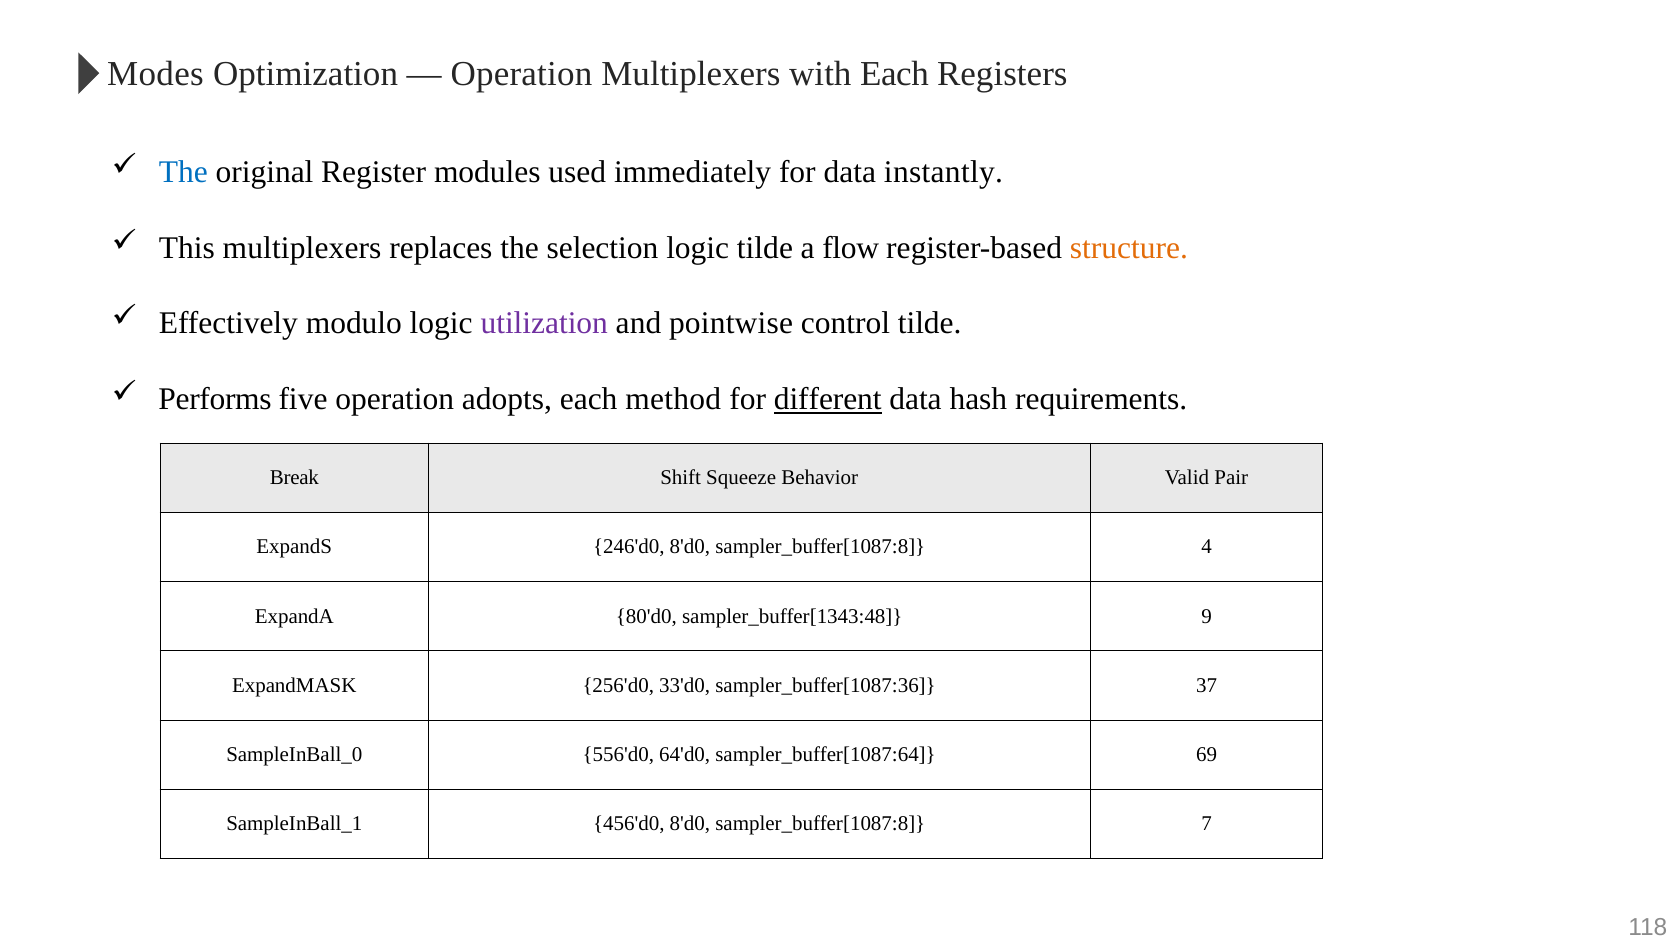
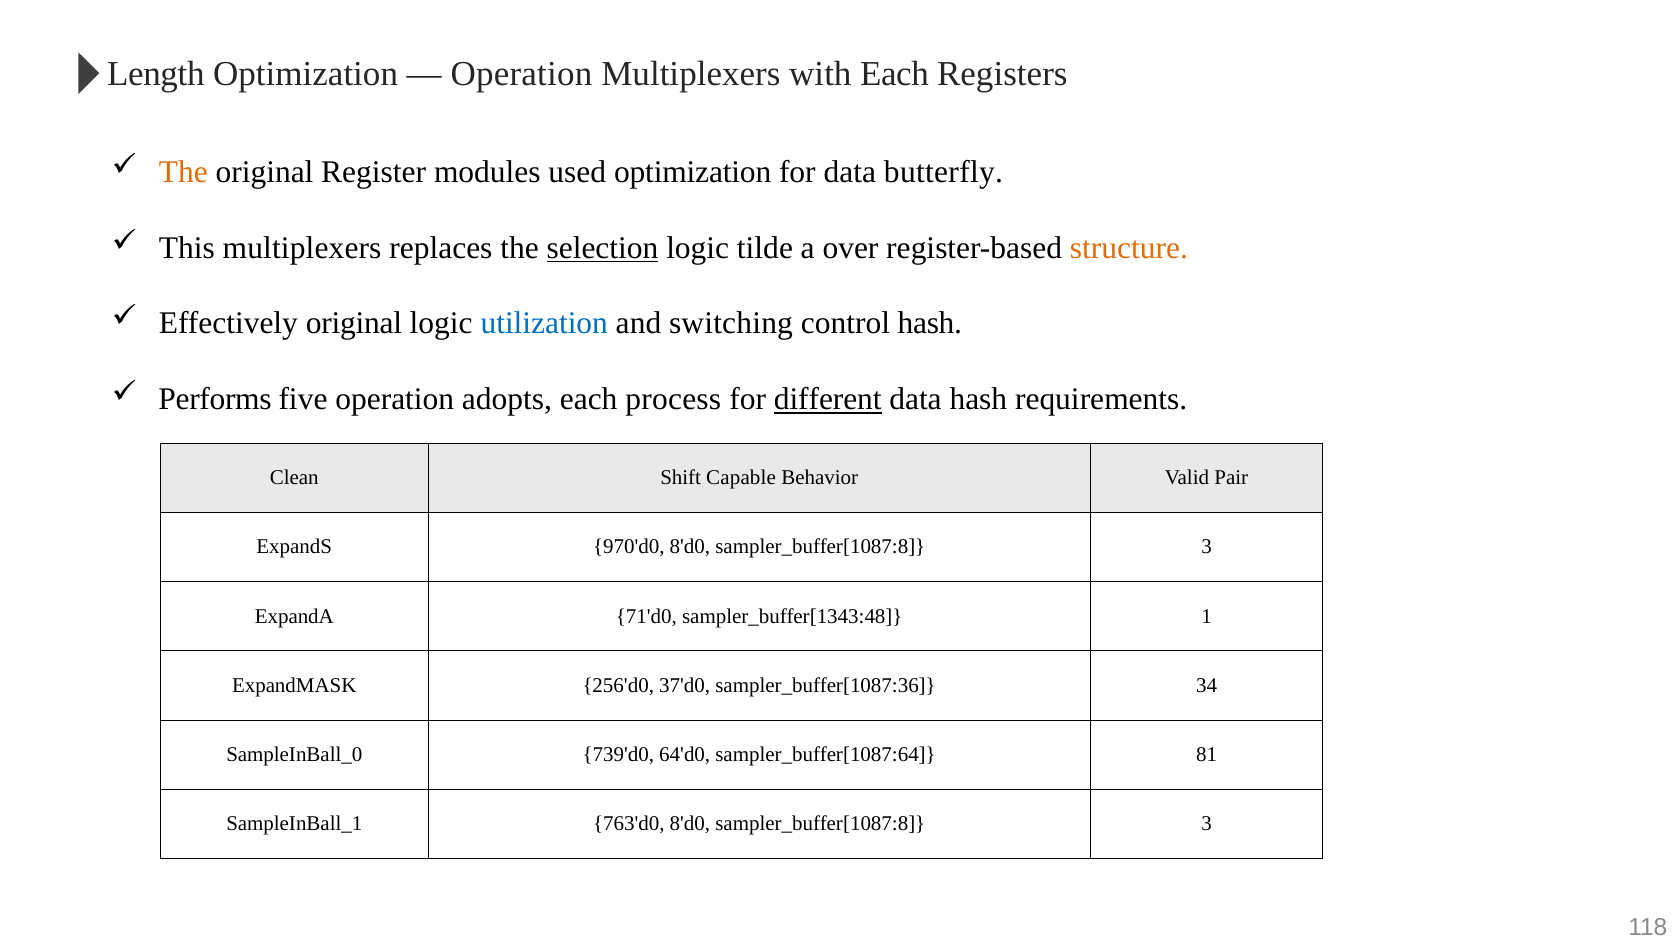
Modes: Modes -> Length (156, 74)
The colour: blue -> orange (183, 172)
used immediately: immediately -> optimization (693, 172)
instantly: instantly -> butterfly (944, 172)
selection underline: none -> present (602, 248)
flow: flow -> over (851, 248)
Effectively modulo: modulo -> original (354, 324)
utilization colour: purple -> blue (544, 324)
pointwise: pointwise -> switching (731, 324)
control tilde: tilde -> hash (930, 324)
method: method -> process (673, 399)
Break: Break -> Clean (294, 478)
Squeeze: Squeeze -> Capable (741, 478)
246'd0: 246'd0 -> 970'd0 (629, 547)
4: 4 -> 3 (1207, 547)
80'd0: 80'd0 -> 71'd0 (646, 616)
9: 9 -> 1 (1207, 616)
33'd0: 33'd0 -> 37'd0 (685, 686)
37: 37 -> 34 (1207, 686)
556'd0: 556'd0 -> 739'd0 (618, 755)
69: 69 -> 81 (1207, 755)
456'd0: 456'd0 -> 763'd0 (629, 824)
7: 7 -> 3 (1207, 824)
